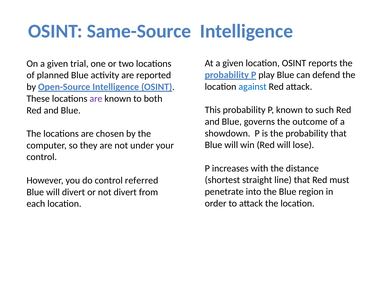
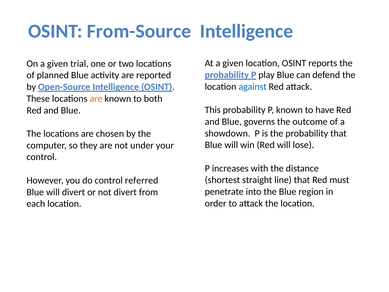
Same-Source: Same-Source -> From-Source (139, 31)
are colour: purple -> orange (96, 99)
such: such -> have (325, 110)
